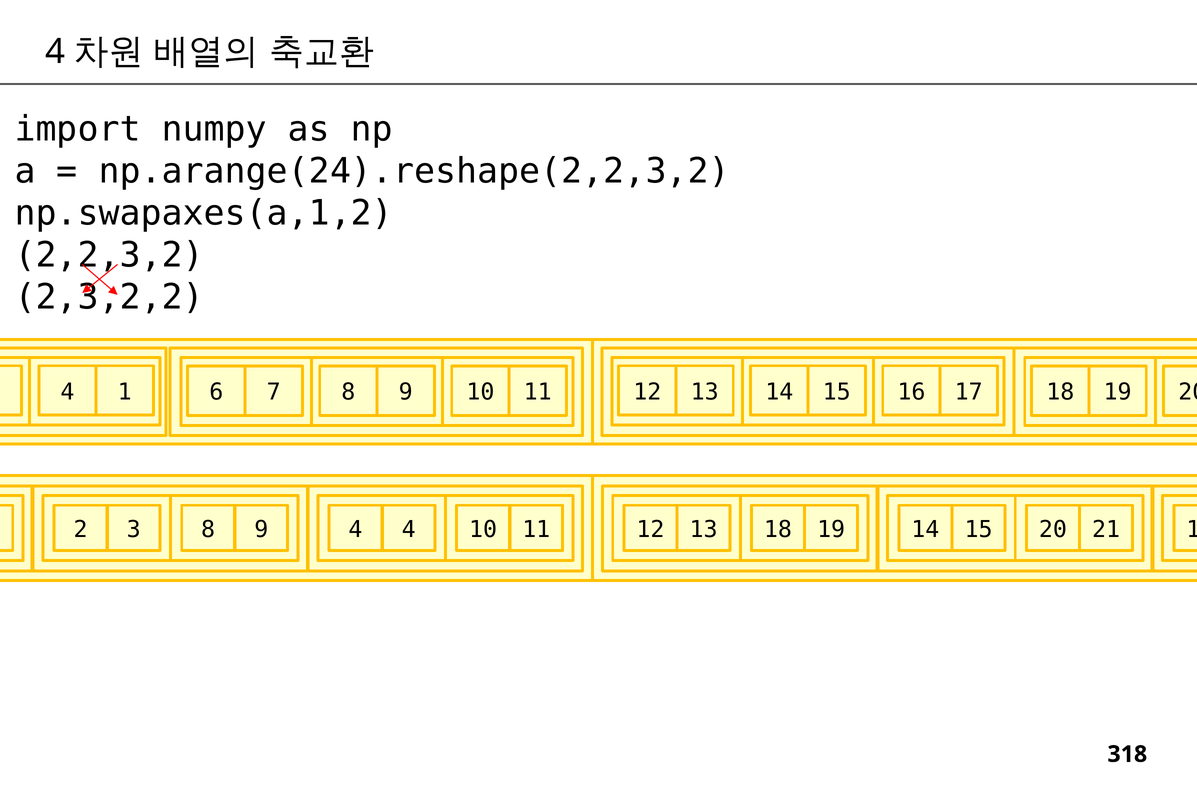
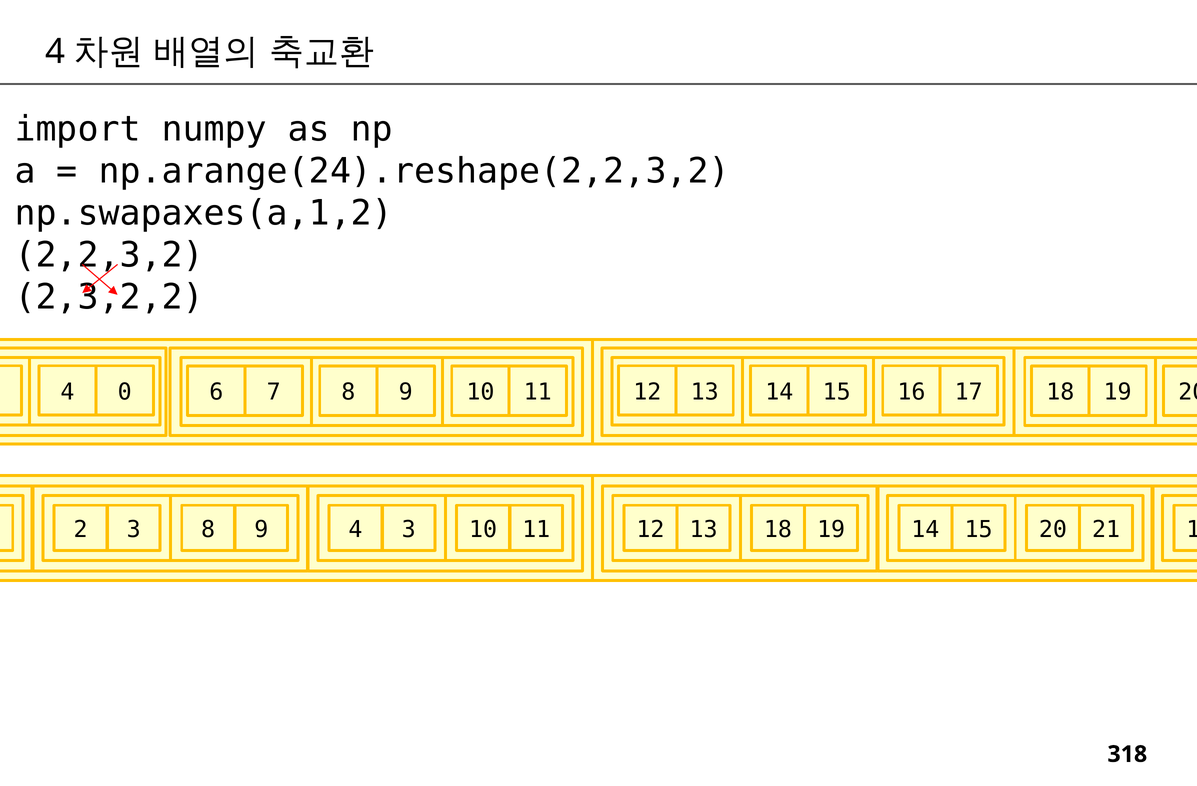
1: 1 -> 0 (125, 392)
4 4: 4 -> 3 (409, 530)
